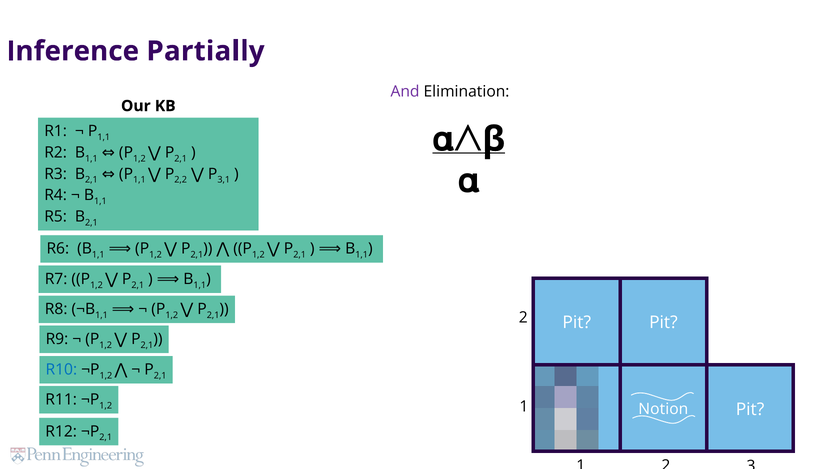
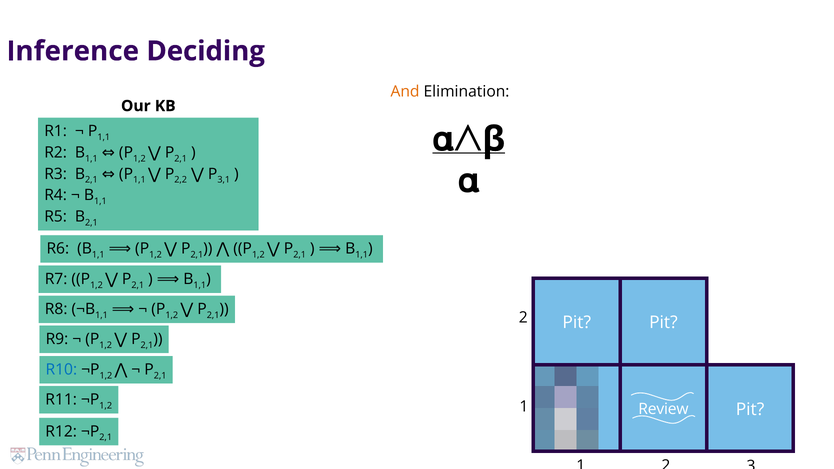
Partially: Partially -> Deciding (206, 51)
And colour: purple -> orange (405, 92)
Notion: Notion -> Review (663, 409)
